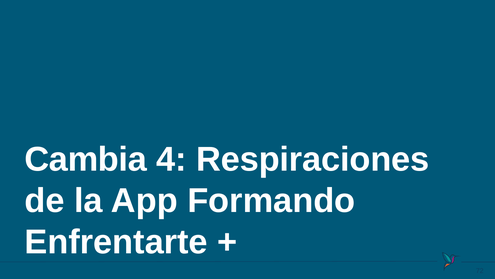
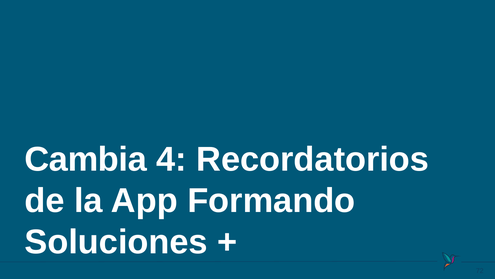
Respiraciones: Respiraciones -> Recordatorios (313, 159)
Enfrentarte: Enfrentarte -> Soluciones (116, 242)
